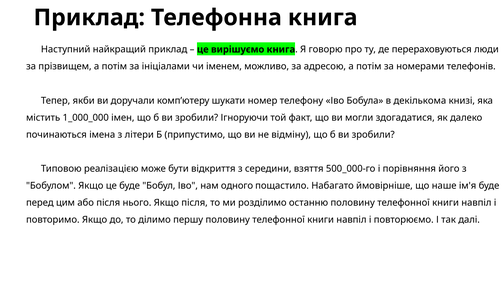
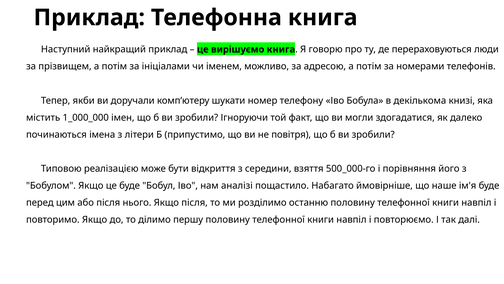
відміну: відміну -> повітря (291, 134)
одного: одного -> аналізі (237, 185)
